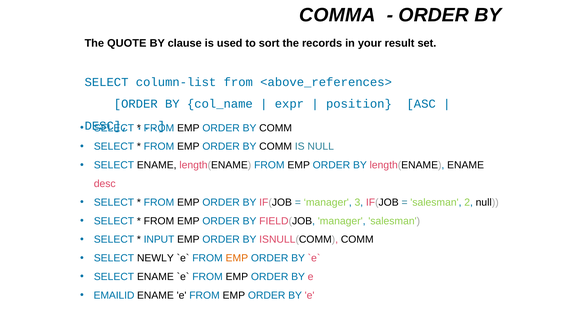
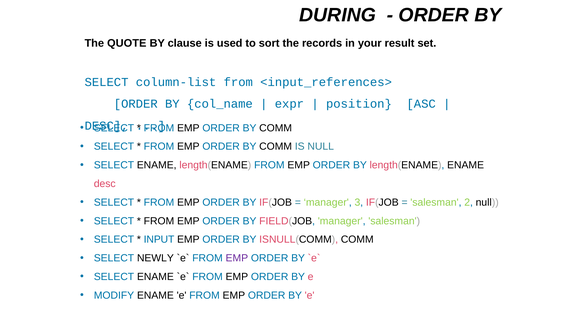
COMMA: COMMA -> DURING (338, 15)
<above_references>: <above_references> -> <input_references> (326, 82)
EMP colour: orange -> purple (237, 259)
EMAILID: EMAILID -> MODIFY (114, 296)
